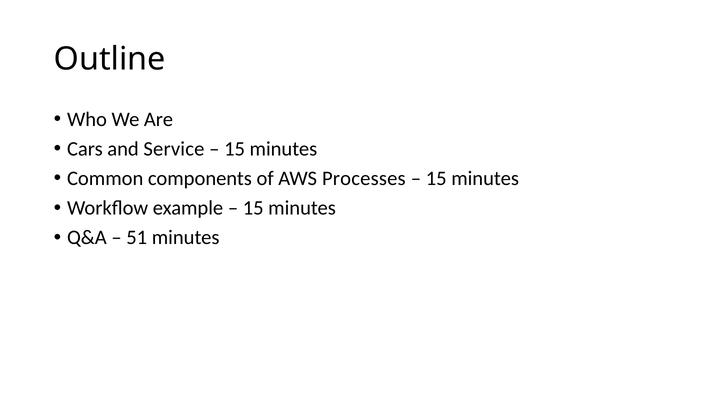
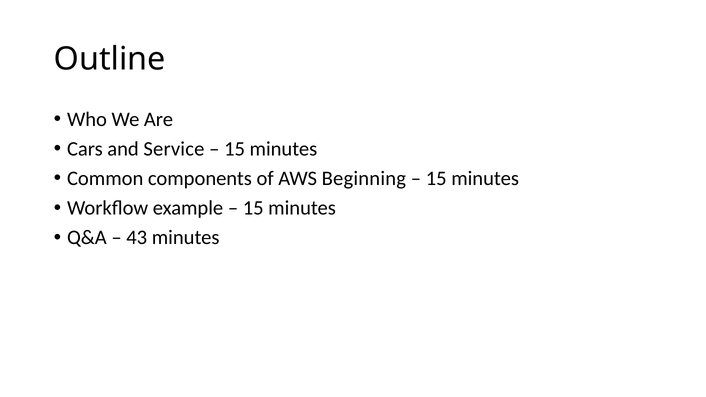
Processes: Processes -> Beginning (364, 179)
51: 51 -> 43 (137, 238)
